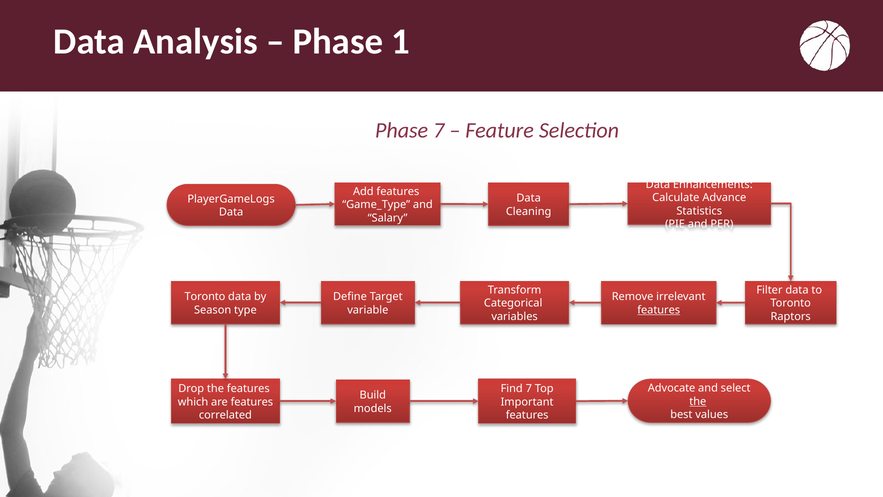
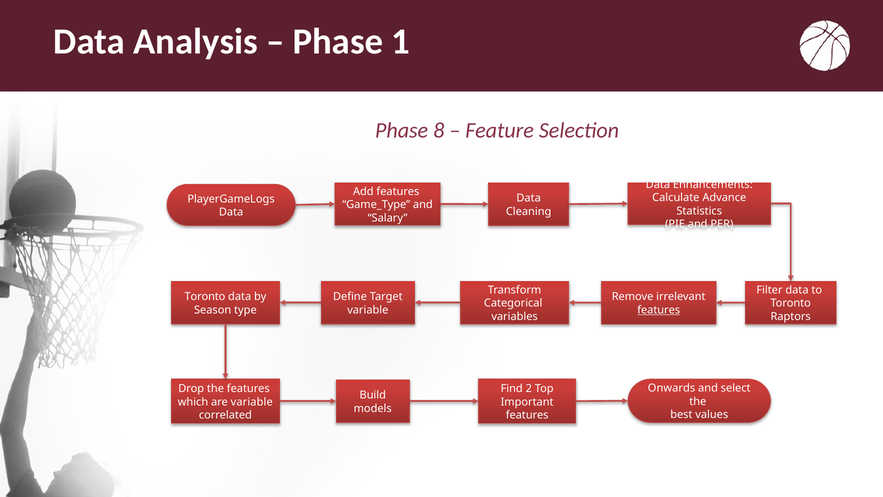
Phase 7: 7 -> 8 (439, 130)
Advocate: Advocate -> Onwards (672, 388)
Find 7: 7 -> 2 (529, 389)
the underline: present -> none (698, 401)
are features: features -> variable (252, 402)
